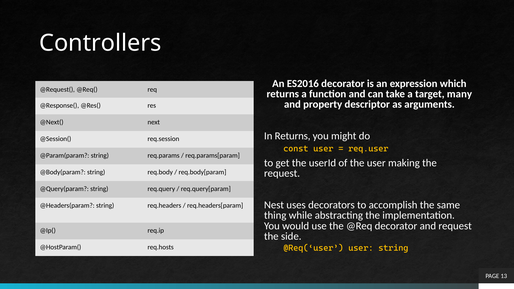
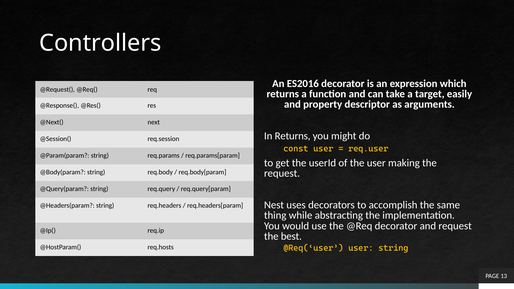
many: many -> easily (460, 94)
side: side -> best (291, 236)
